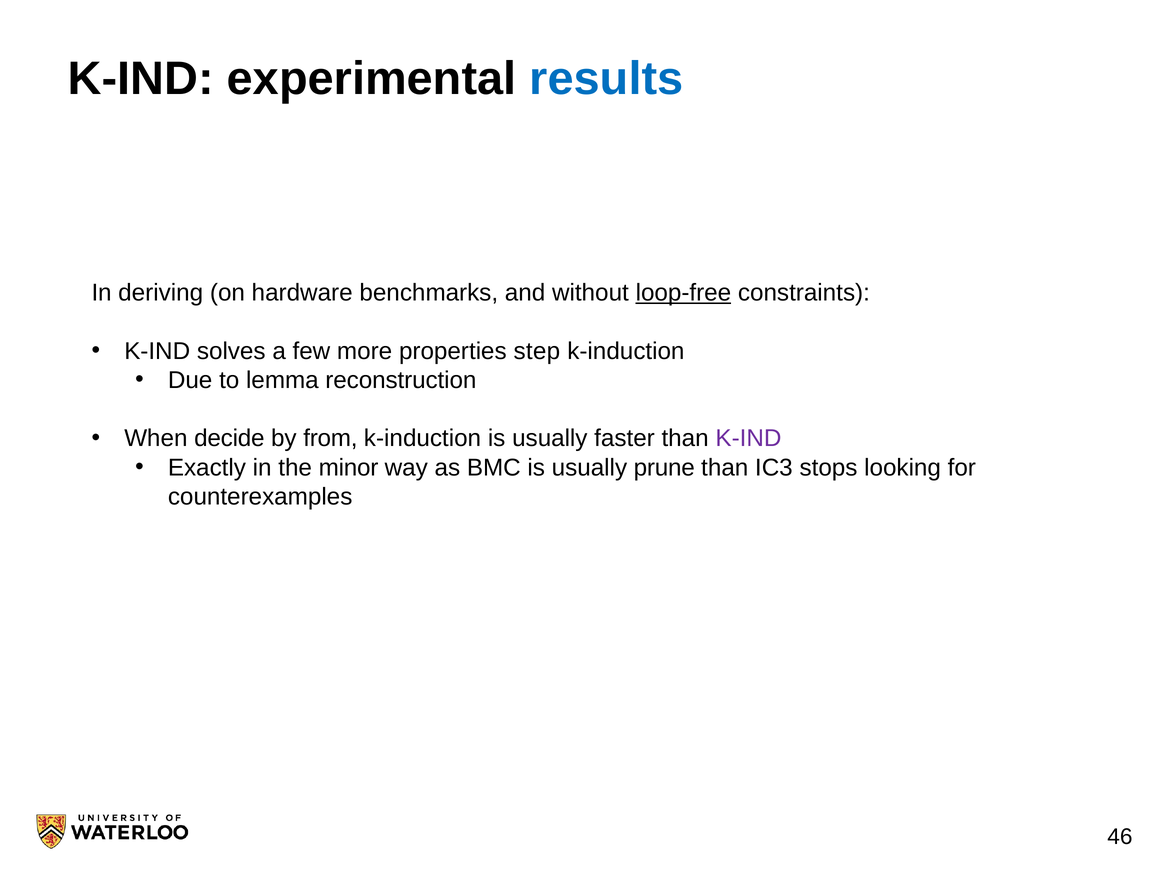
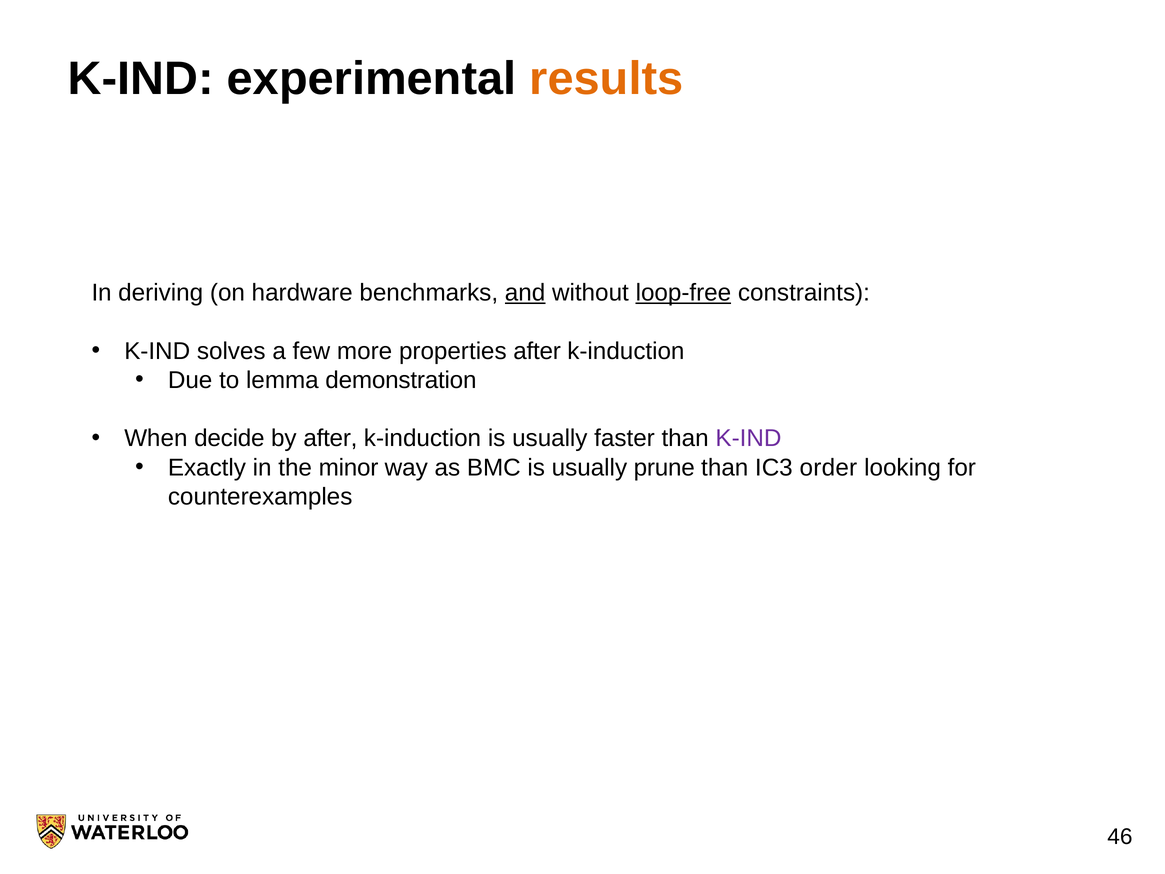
results colour: blue -> orange (606, 79)
and underline: none -> present (525, 293)
properties step: step -> after (537, 351)
reconstruction: reconstruction -> demonstration (401, 380)
by from: from -> after (330, 438)
stops: stops -> order (828, 467)
